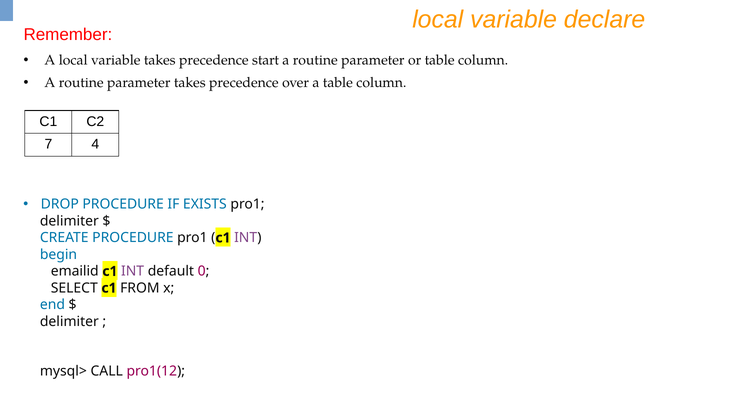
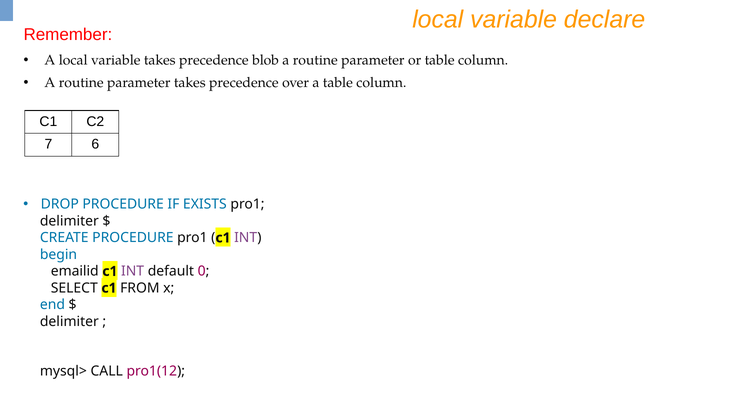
start: start -> blob (266, 60)
4: 4 -> 6 (95, 144)
